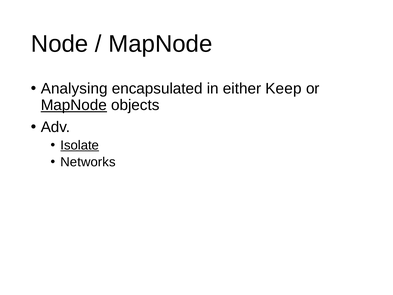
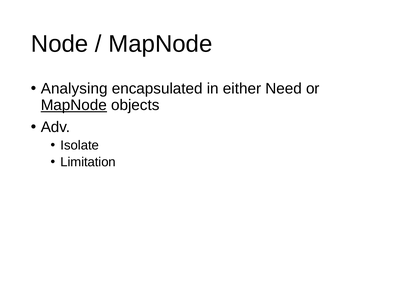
Keep: Keep -> Need (284, 89)
Isolate underline: present -> none (80, 145)
Networks: Networks -> Limitation (88, 162)
